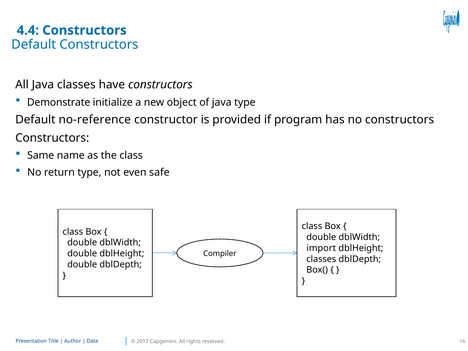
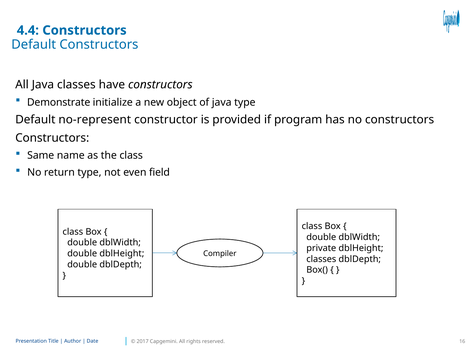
no-reference: no-reference -> no-represent (95, 120)
safe: safe -> field (159, 172)
import: import -> private (321, 248)
